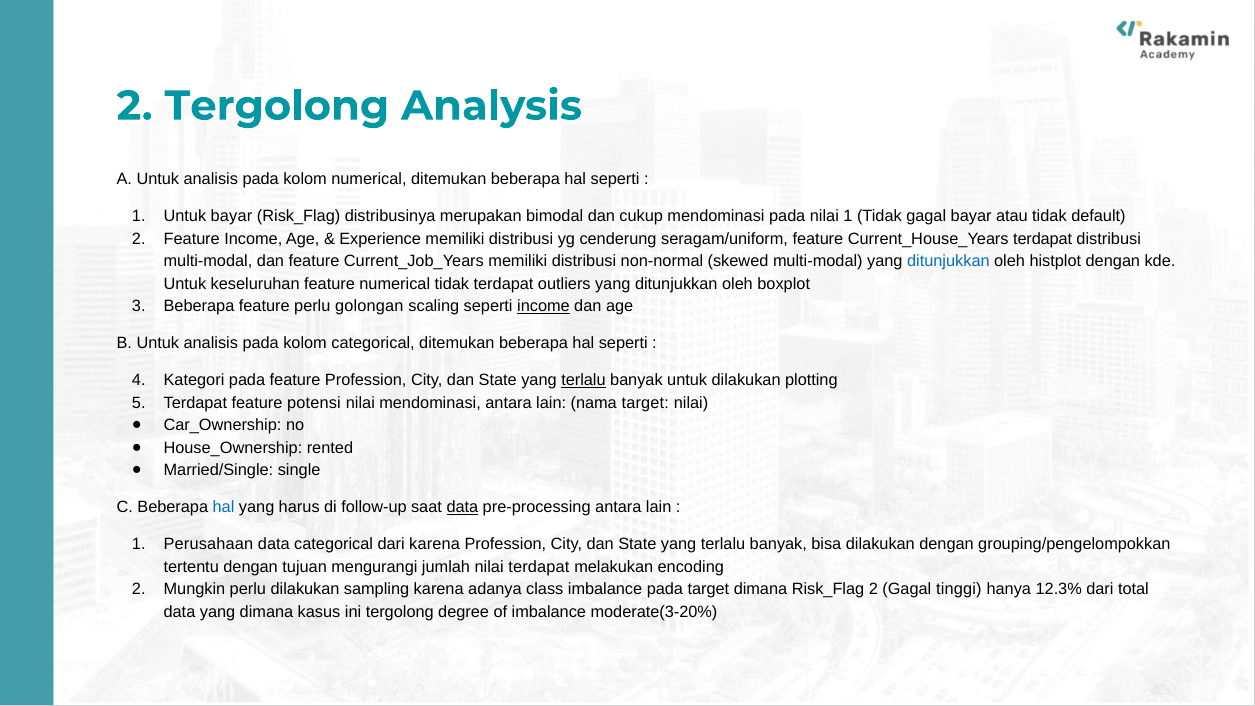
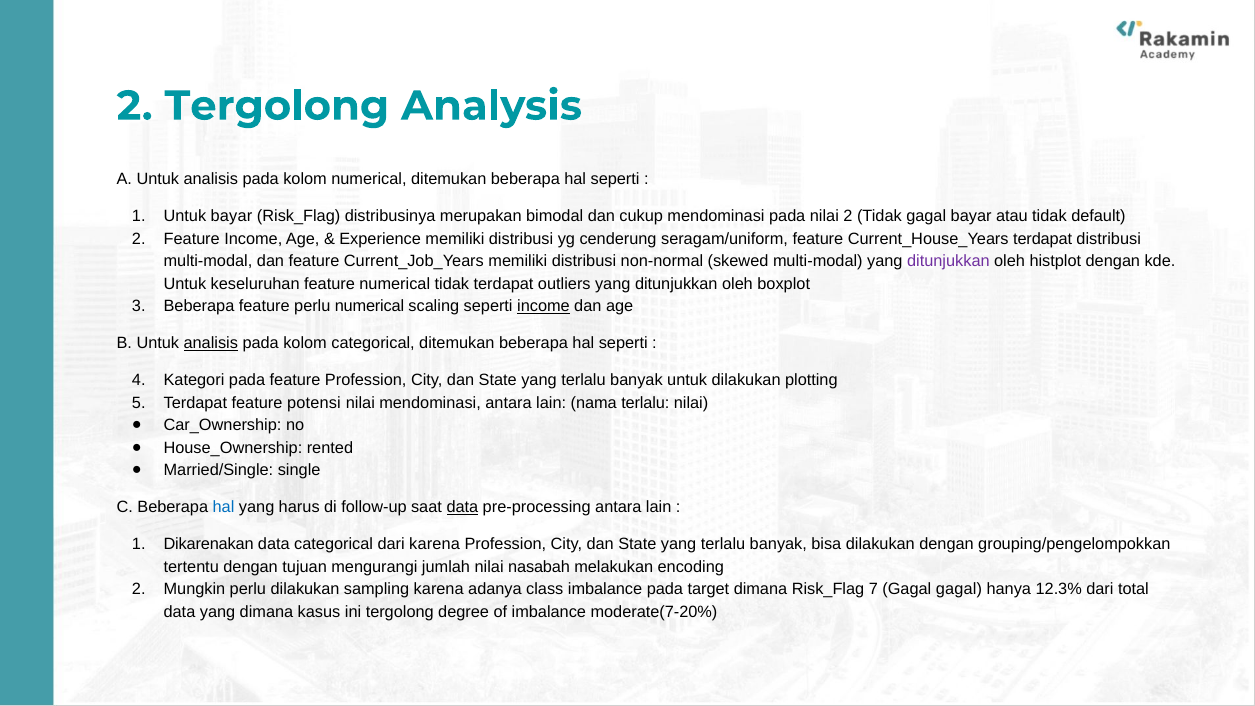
nilai 1: 1 -> 2 (848, 216)
ditunjukkan colour: blue -> purple (948, 261)
perlu golongan: golongan -> numerical (370, 306)
analisis underline: none -> present (211, 343)
terlalu underline: present -> none (583, 380)
nama target: target -> terlalu (645, 403)
Perusahaan: Perusahaan -> Dikarenakan (209, 544)
nilai terdapat: terdapat -> nasabah (539, 567)
Risk_Flag 2: 2 -> 7 (873, 589)
Gagal tinggi: tinggi -> gagal (959, 589)
moderate(3-20%: moderate(3-20% -> moderate(7-20% (654, 612)
